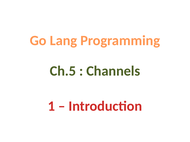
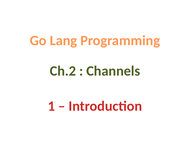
Ch.5: Ch.5 -> Ch.2 (63, 71)
